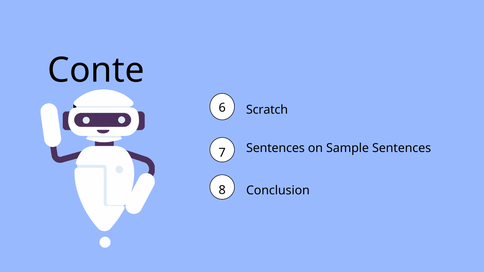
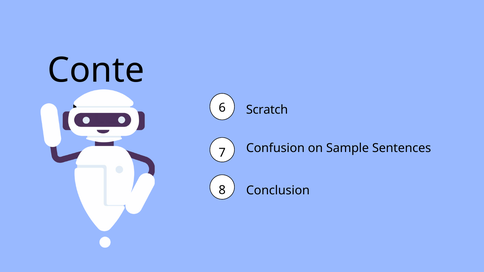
Sentences: Sentences -> Confusion (275, 148)
